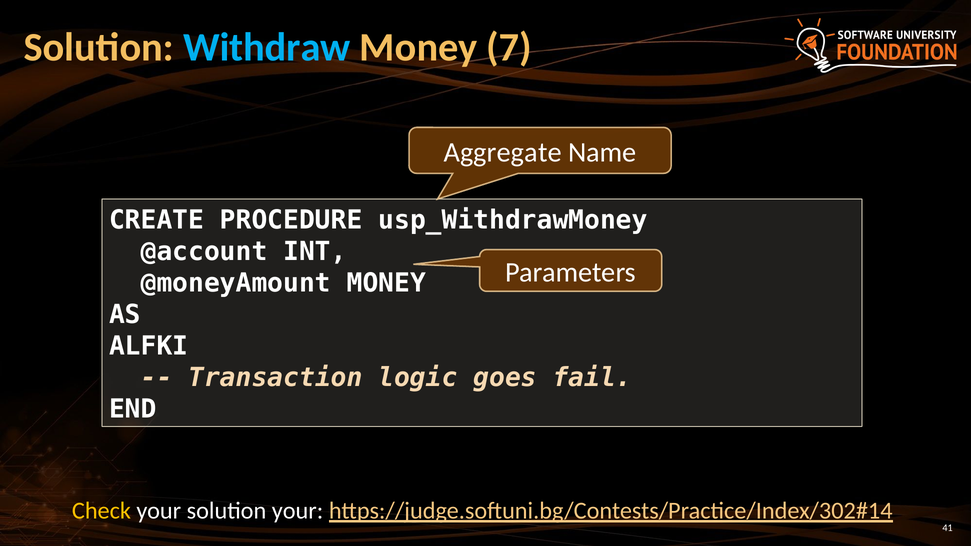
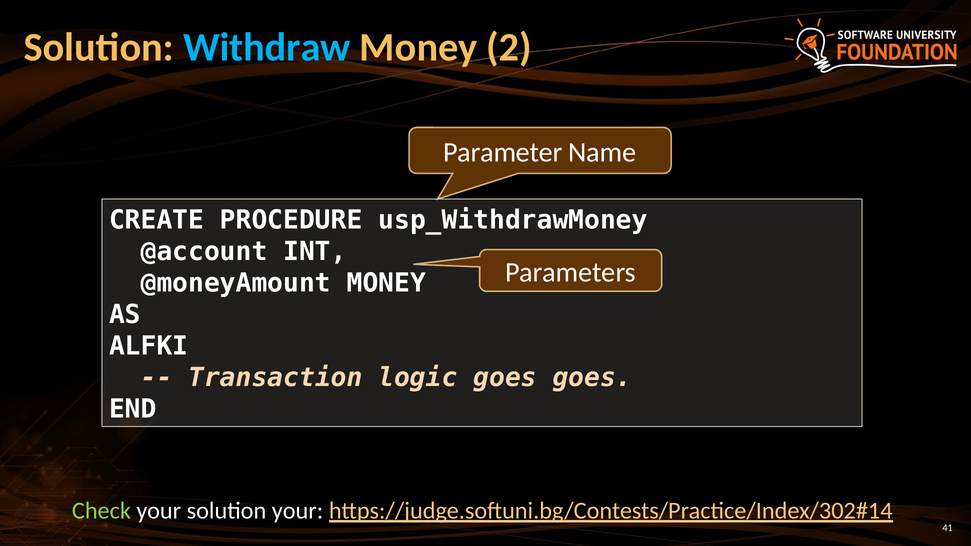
7: 7 -> 2 (509, 47)
Aggregate: Aggregate -> Parameter (503, 152)
goes fail: fail -> goes (592, 378)
Check colour: yellow -> light green (101, 511)
